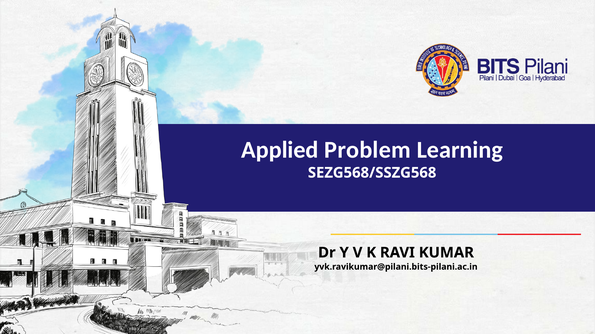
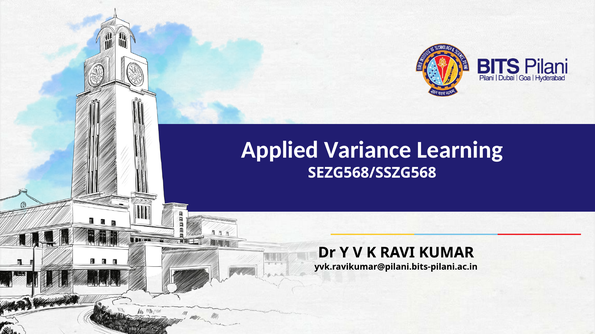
Problem: Problem -> Variance (368, 150)
